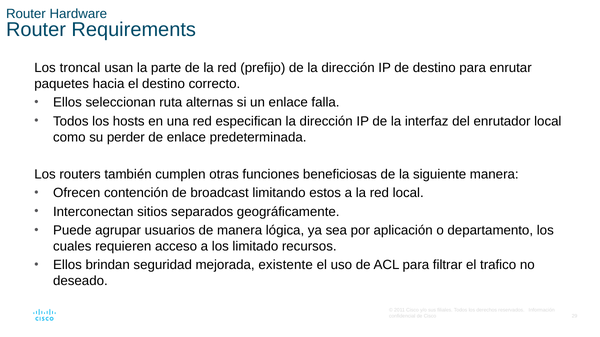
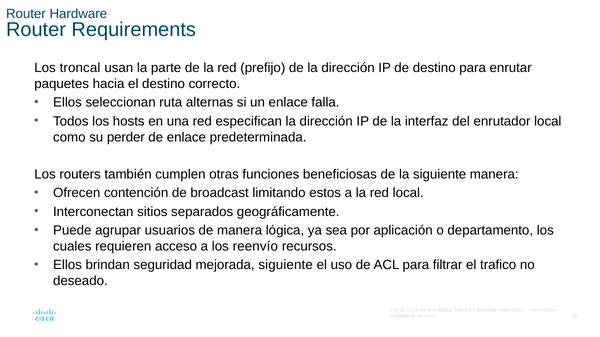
limitado: limitado -> reenvío (255, 247)
mejorada existente: existente -> siguiente (286, 265)
